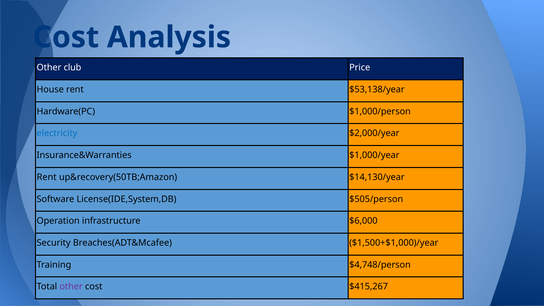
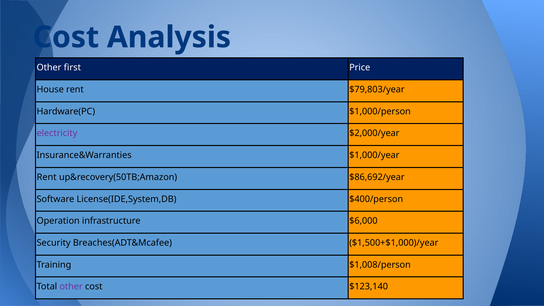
club: club -> first (72, 68)
$53,138/year: $53,138/year -> $79,803/year (377, 89)
electricity colour: blue -> purple (57, 133)
$14,130/year: $14,130/year -> $86,692/year (377, 177)
$505/person: $505/person -> $400/person (376, 199)
$4,748/person: $4,748/person -> $1,008/person (380, 265)
$415,267: $415,267 -> $123,140 (369, 287)
